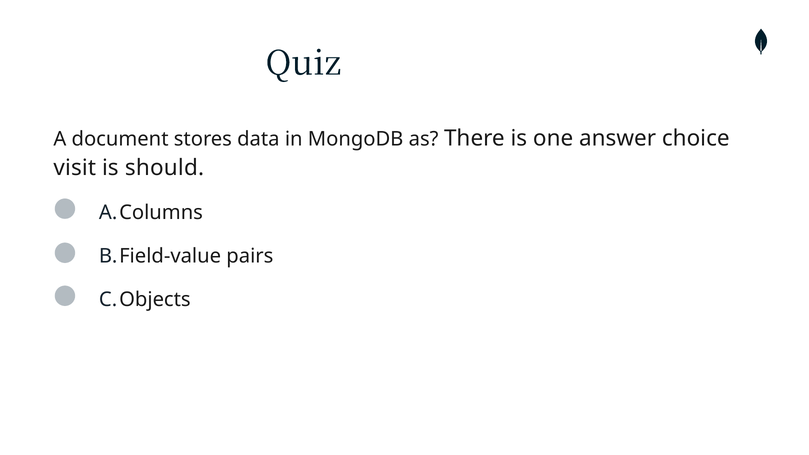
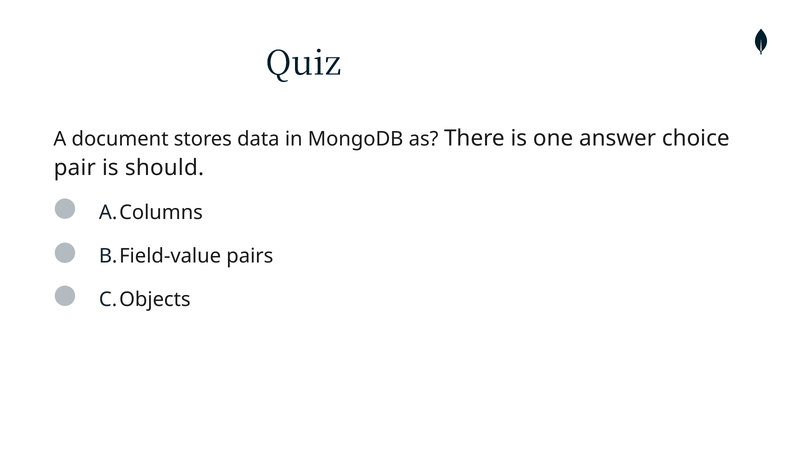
visit: visit -> pair (75, 168)
